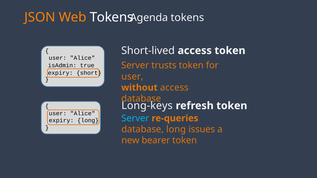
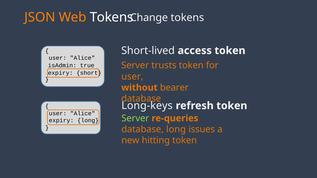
Agenda: Agenda -> Change (149, 18)
without access: access -> bearer (174, 88)
Server colour: light blue -> light green (135, 118)
bearer: bearer -> hitting (156, 141)
